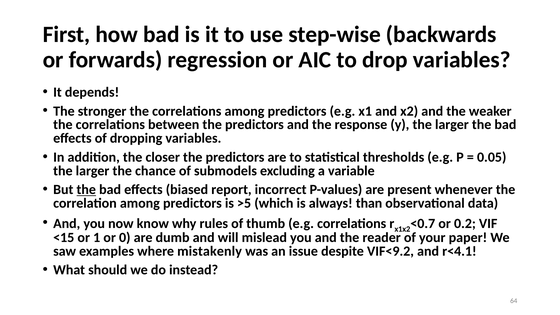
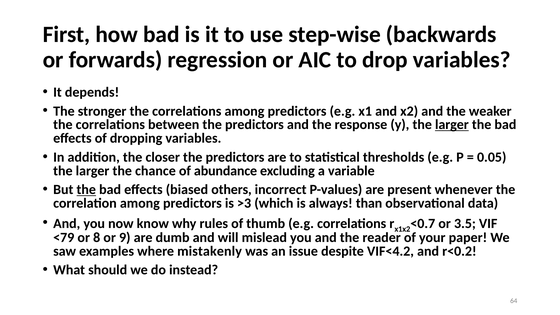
larger underline: none -> present (452, 125)
submodels: submodels -> abundance (226, 171)
report: report -> others (231, 190)
>5: >5 -> >3 (244, 203)
0.2: 0.2 -> 3.5 (465, 224)
<15: <15 -> <79 (64, 238)
1: 1 -> 8 (97, 238)
0: 0 -> 9 (125, 238)
VIF<9.2: VIF<9.2 -> VIF<4.2 (390, 251)
r<4.1: r<4.1 -> r<0.2 (459, 251)
